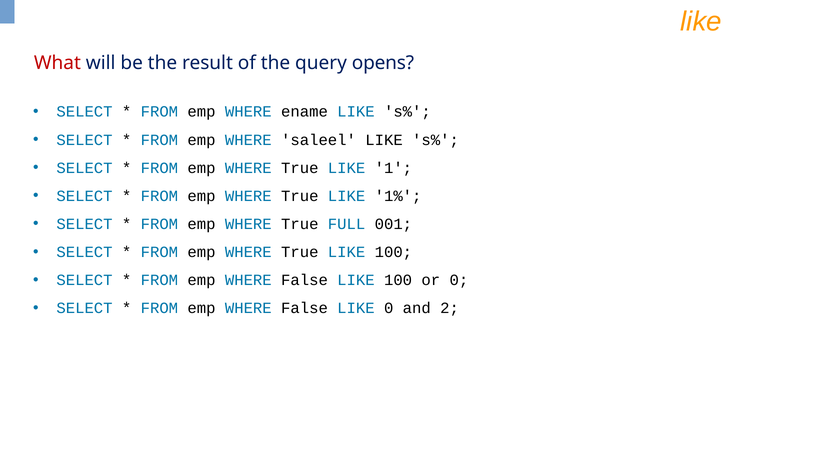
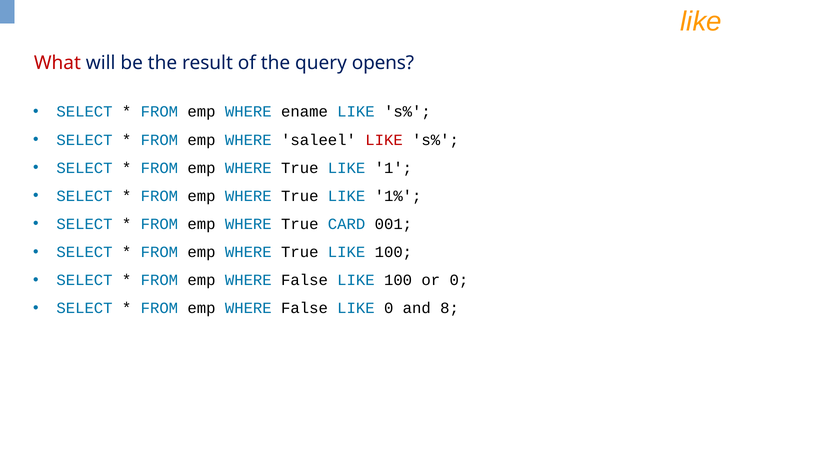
LIKE colour: black -> red (384, 140)
FULL: FULL -> CARD (347, 224)
2: 2 -> 8 (450, 308)
